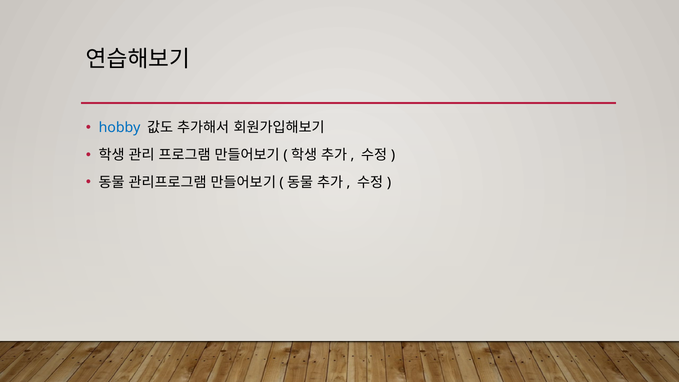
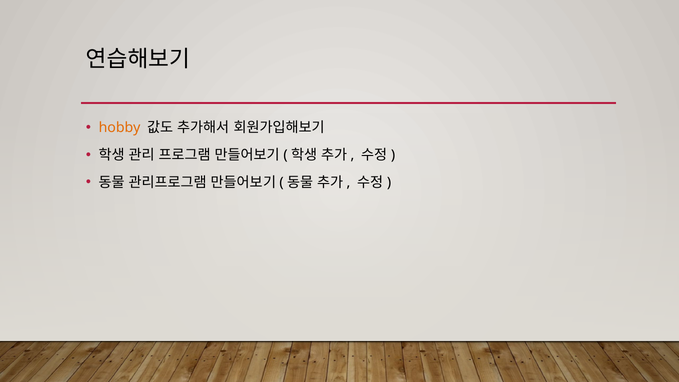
hobby colour: blue -> orange (120, 128)
